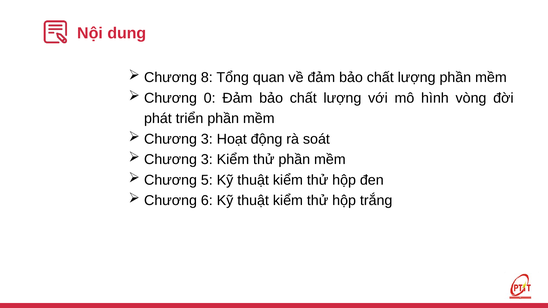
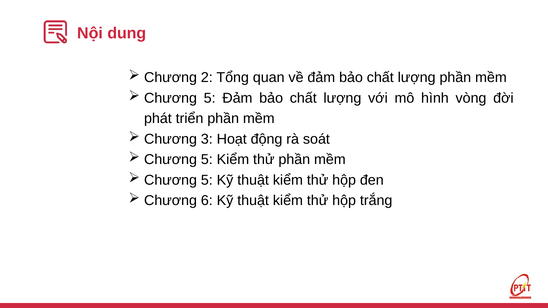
8: 8 -> 2 (207, 78)
0: 0 -> 5 (210, 98)
3: 3 -> 5 (207, 160)
